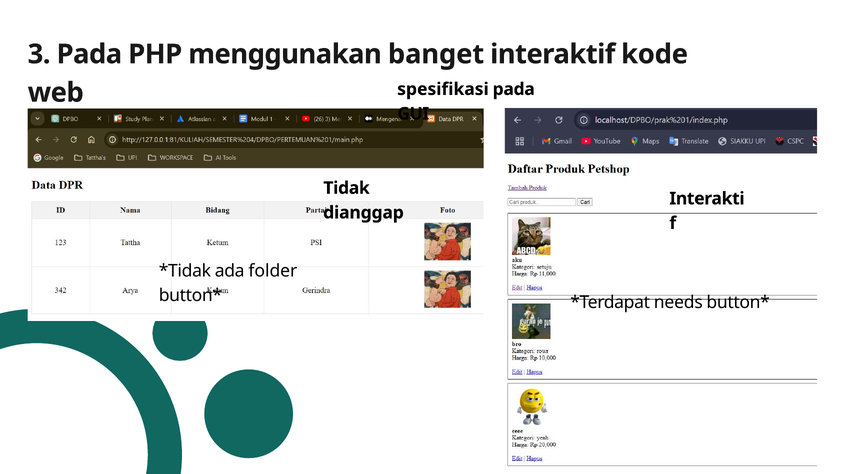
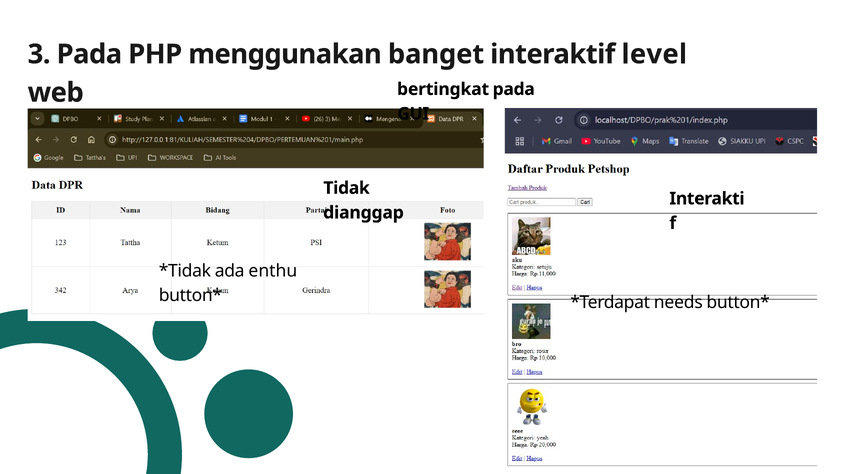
kode: kode -> level (654, 54)
spesifikasi: spesifikasi -> bertingkat (443, 89)
folder: folder -> enthu (273, 271)
